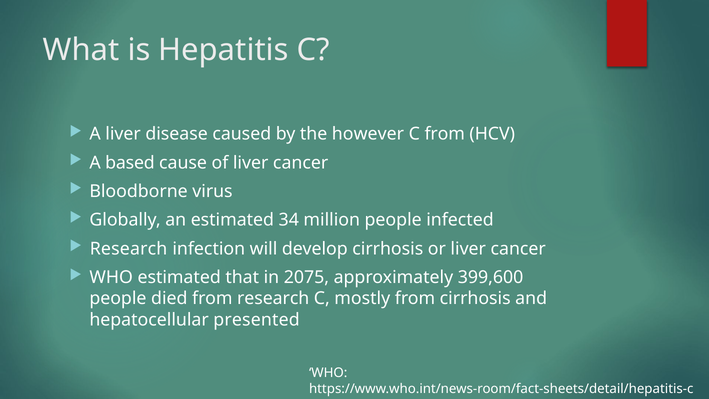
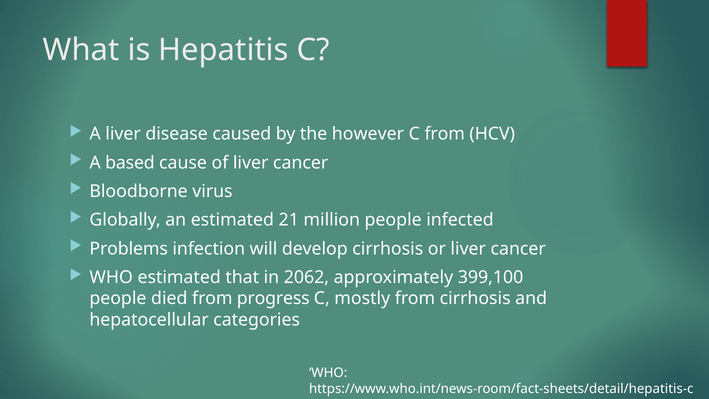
34: 34 -> 21 (289, 220)
Research: Research -> Problems (129, 249)
2075: 2075 -> 2062 (306, 277)
399,600: 399,600 -> 399,100 (491, 277)
from research: research -> progress (273, 298)
presented: presented -> categories (257, 320)
